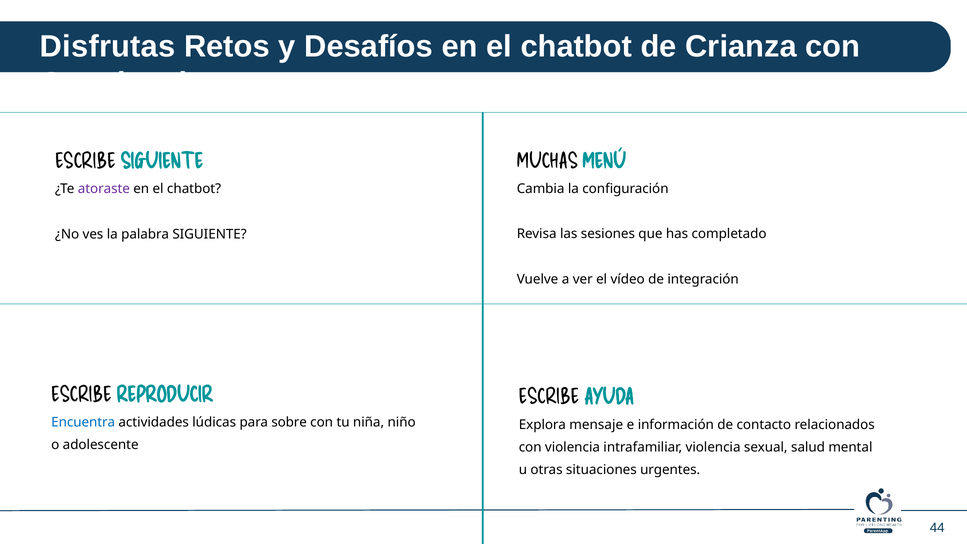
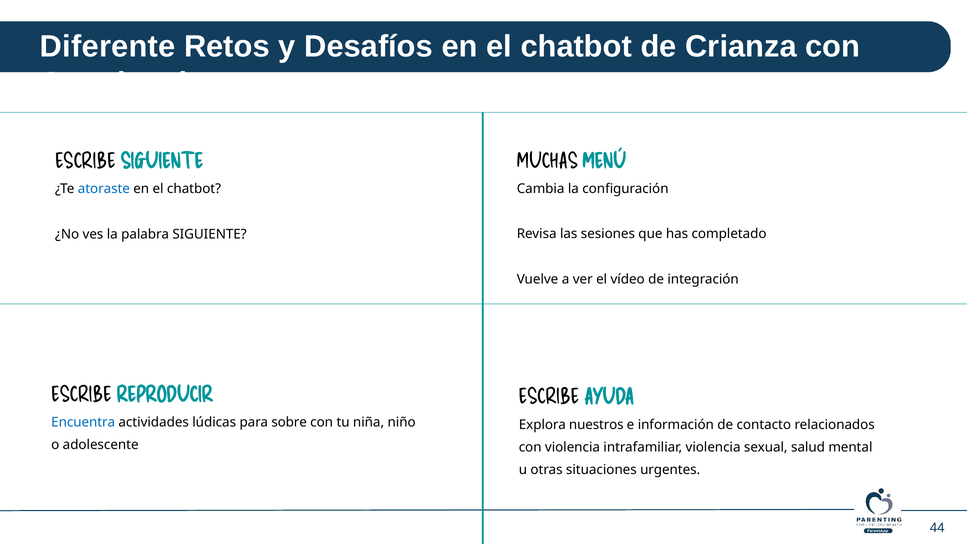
Disfrutas: Disfrutas -> Diferente (108, 46)
atoraste colour: purple -> blue (104, 189)
mensaje: mensaje -> nuestros (596, 425)
